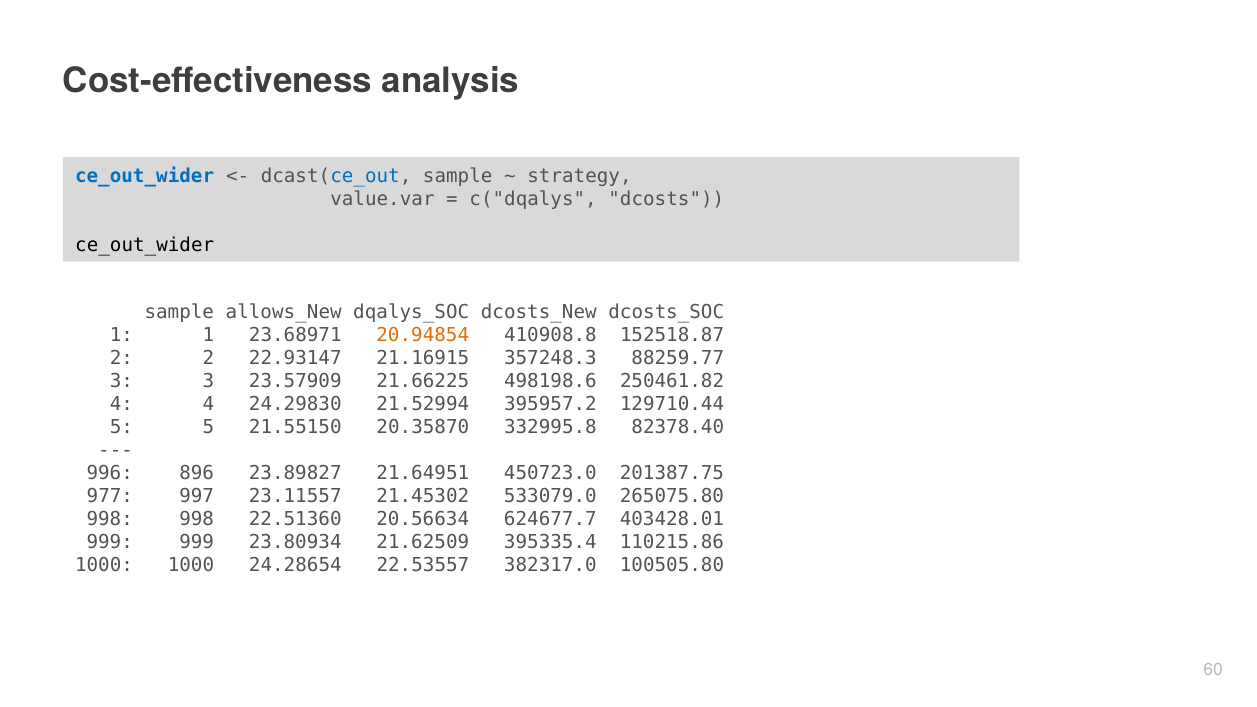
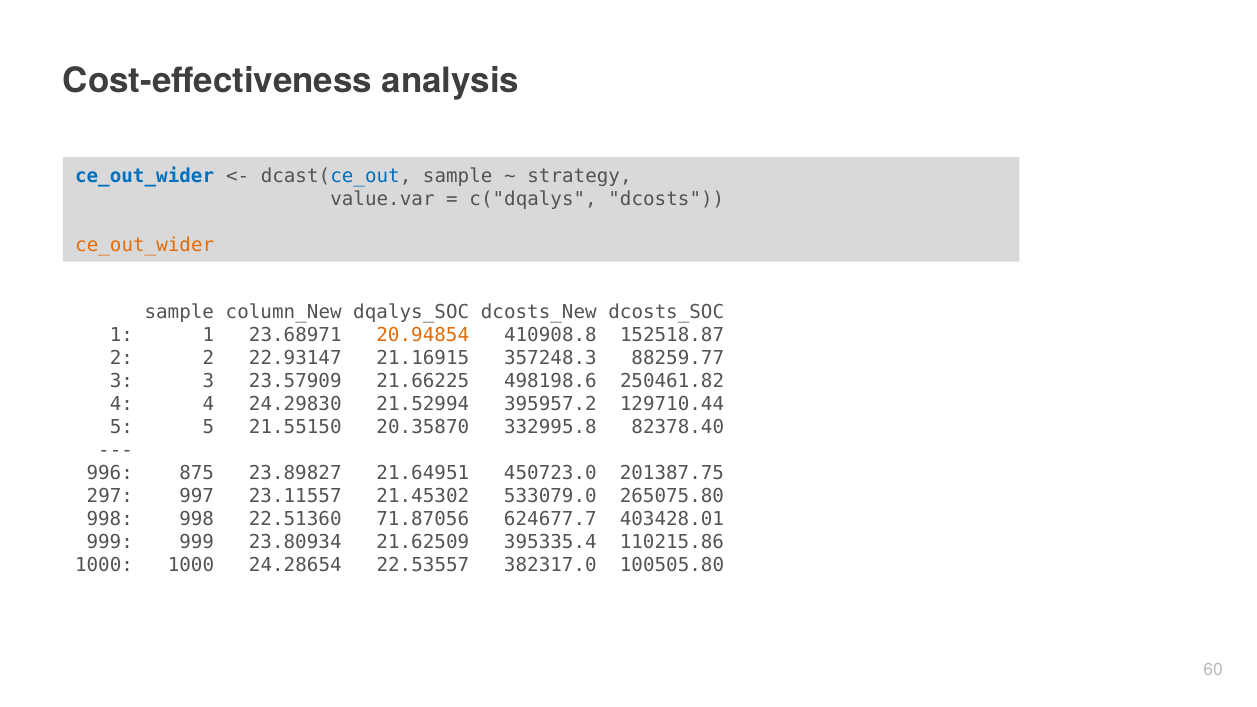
ce_out_wider colour: black -> orange (145, 245)
allows_New: allows_New -> column_New (284, 312)
896: 896 -> 875 (197, 473)
977: 977 -> 297 (110, 496)
20.56634: 20.56634 -> 71.87056 (423, 519)
